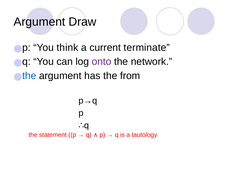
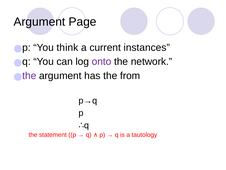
Draw: Draw -> Page (83, 22)
terminate: terminate -> instances (147, 47)
the colour: blue -> purple (29, 76)
